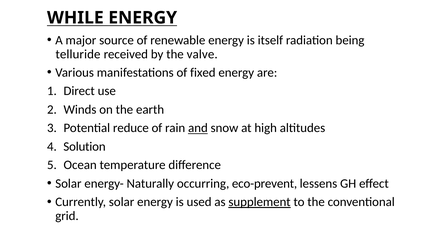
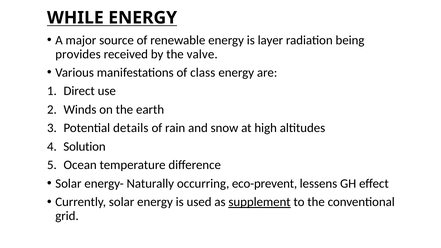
itself: itself -> layer (270, 40)
telluride: telluride -> provides (78, 54)
fixed: fixed -> class (203, 73)
reduce: reduce -> details (131, 128)
and underline: present -> none (198, 128)
